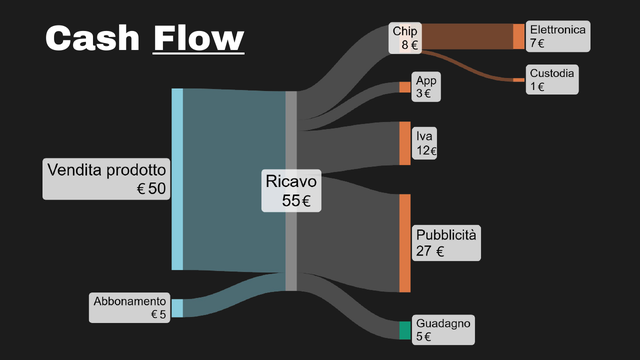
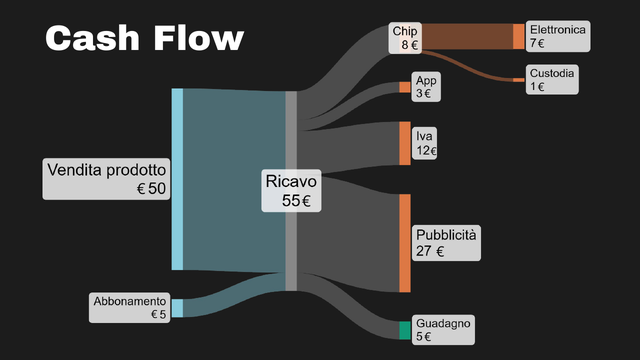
Flow underline: present -> none (199, 38)
